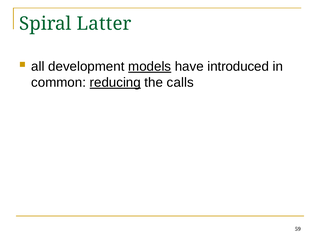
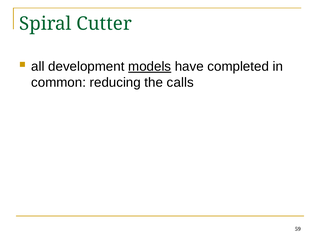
Latter: Latter -> Cutter (104, 24)
introduced: introduced -> completed (238, 67)
reducing underline: present -> none (115, 83)
